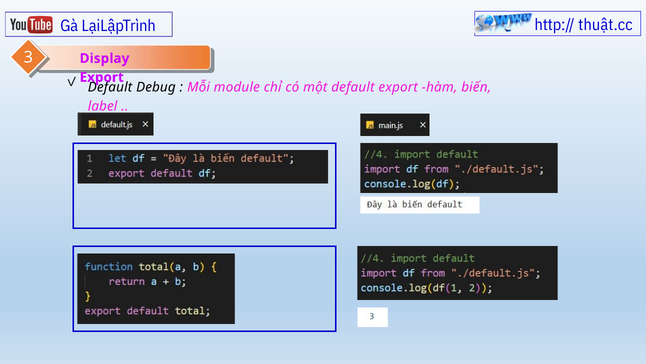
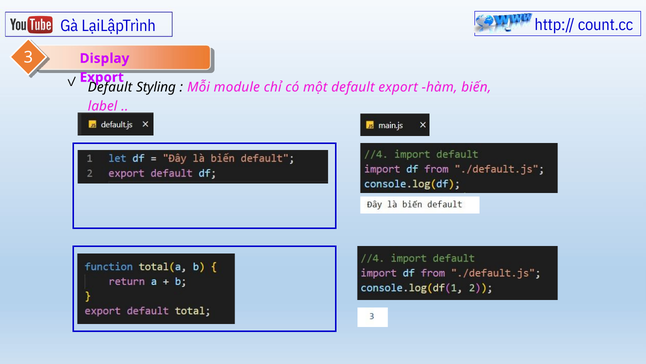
thuật.cc: thuật.cc -> count.cc (606, 25)
Debug: Debug -> Styling (156, 87)
